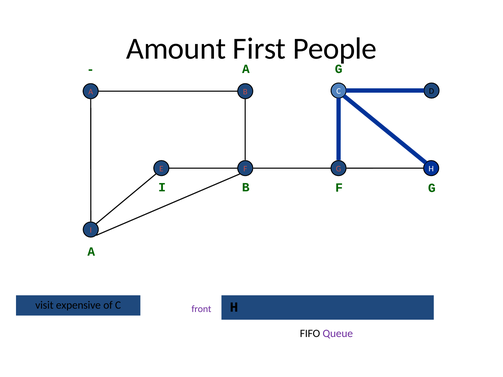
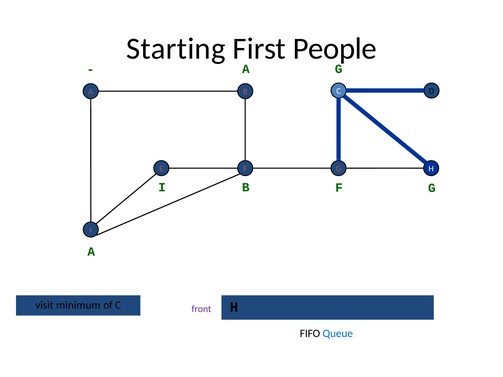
Amount: Amount -> Starting (176, 49)
expensive: expensive -> minimum (78, 305)
Queue colour: purple -> blue (338, 334)
